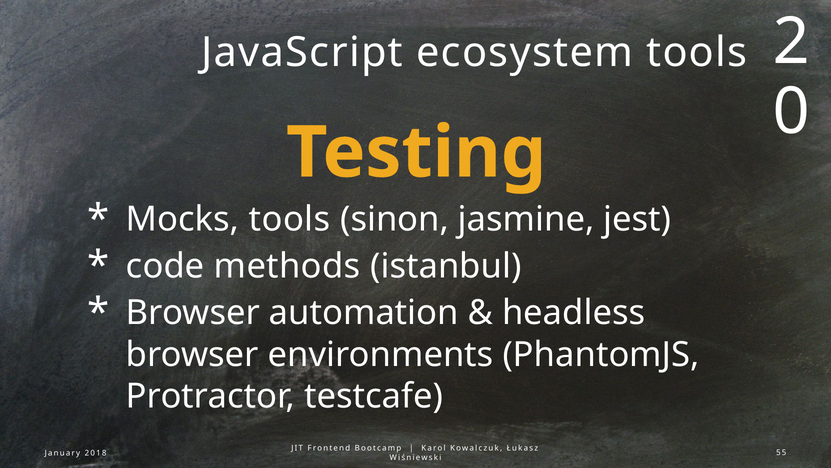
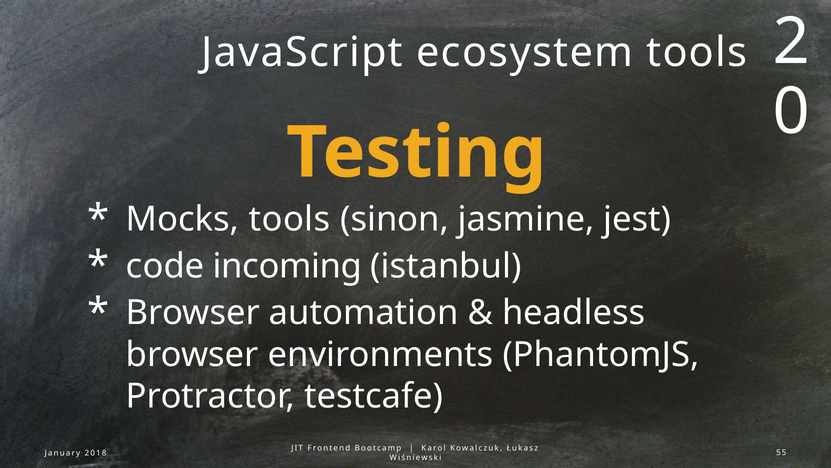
methods: methods -> incoming (288, 266)
